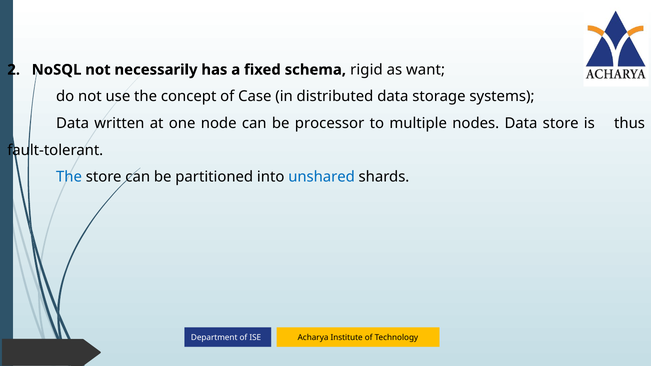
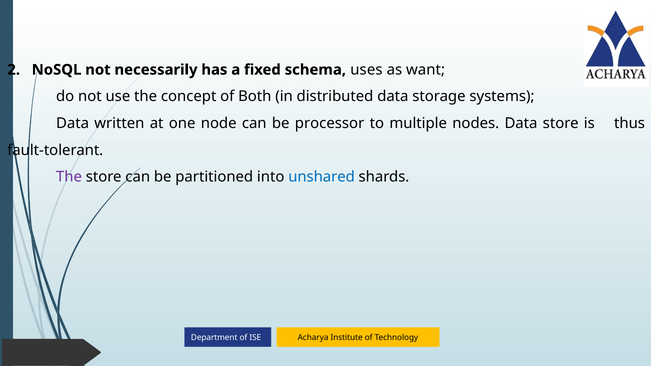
rigid: rigid -> uses (366, 70)
Case: Case -> Both (255, 97)
The colour: blue -> purple (69, 177)
